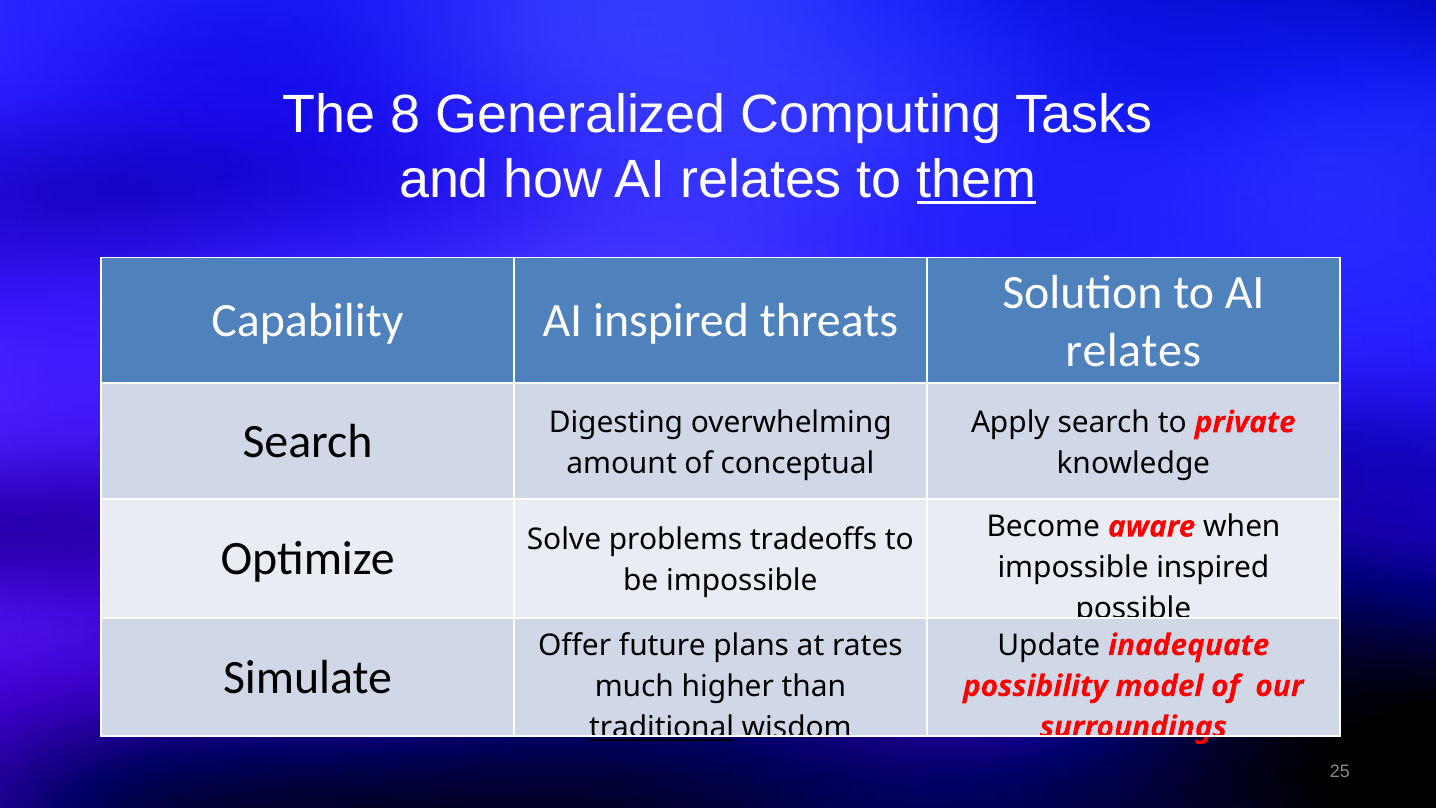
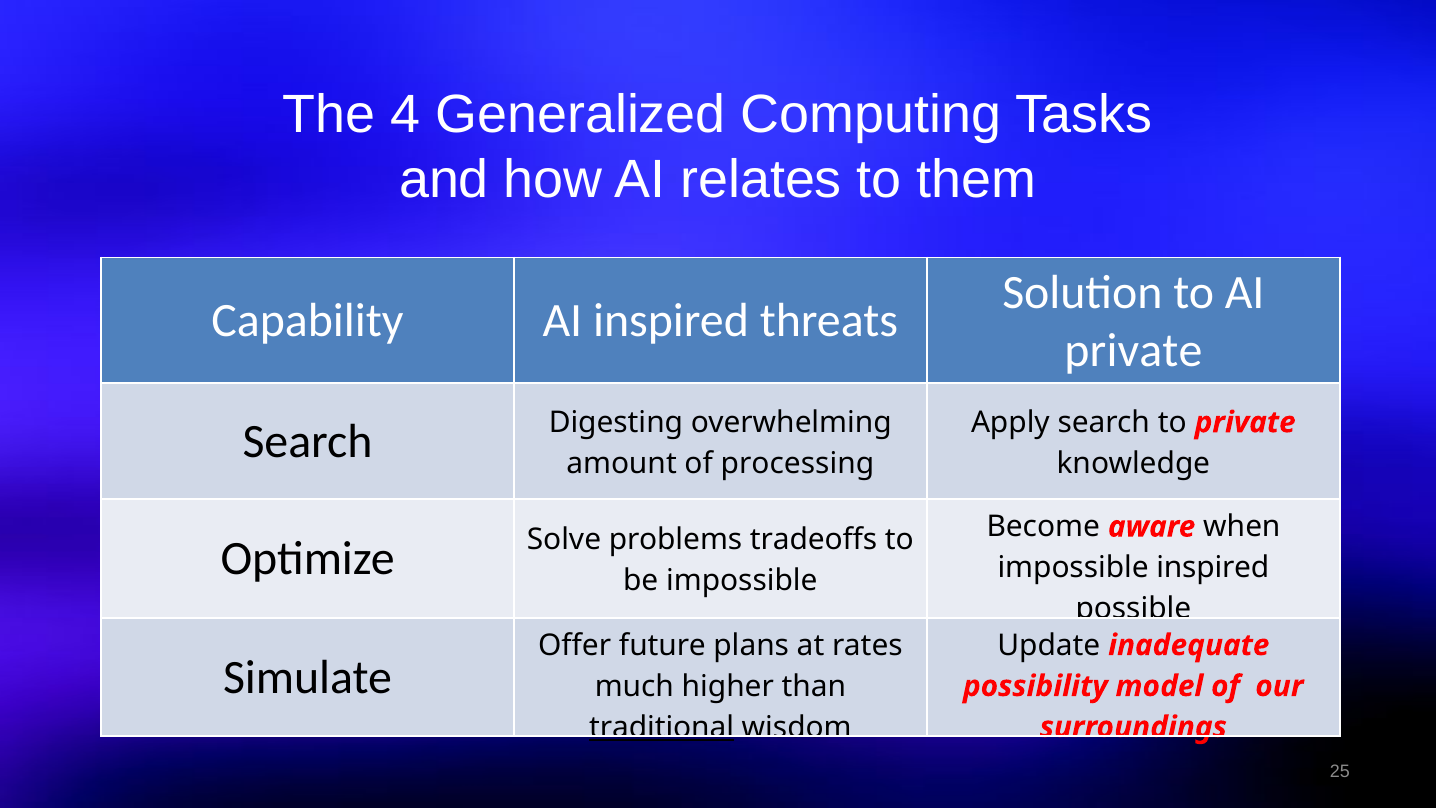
8: 8 -> 4 (406, 115)
them underline: present -> none (976, 180)
relates: relates -> private (1133, 351)
conceptual: conceptual -> processing (797, 463)
